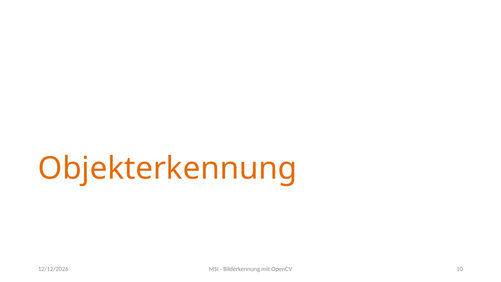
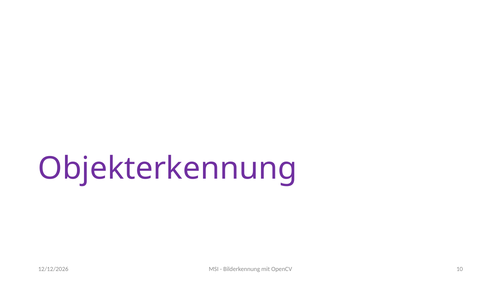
Objekterkennung colour: orange -> purple (167, 168)
